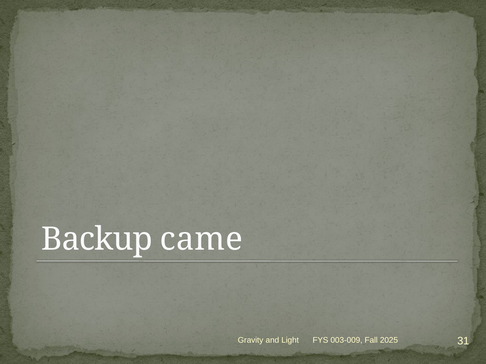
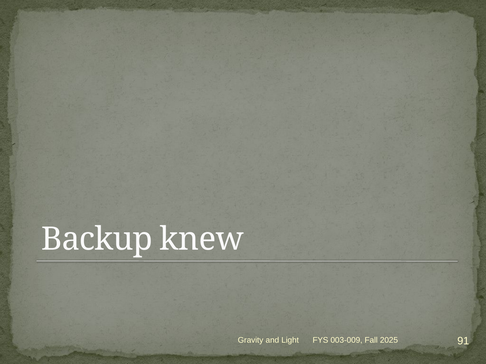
came: came -> knew (202, 240)
31: 31 -> 91 (463, 341)
